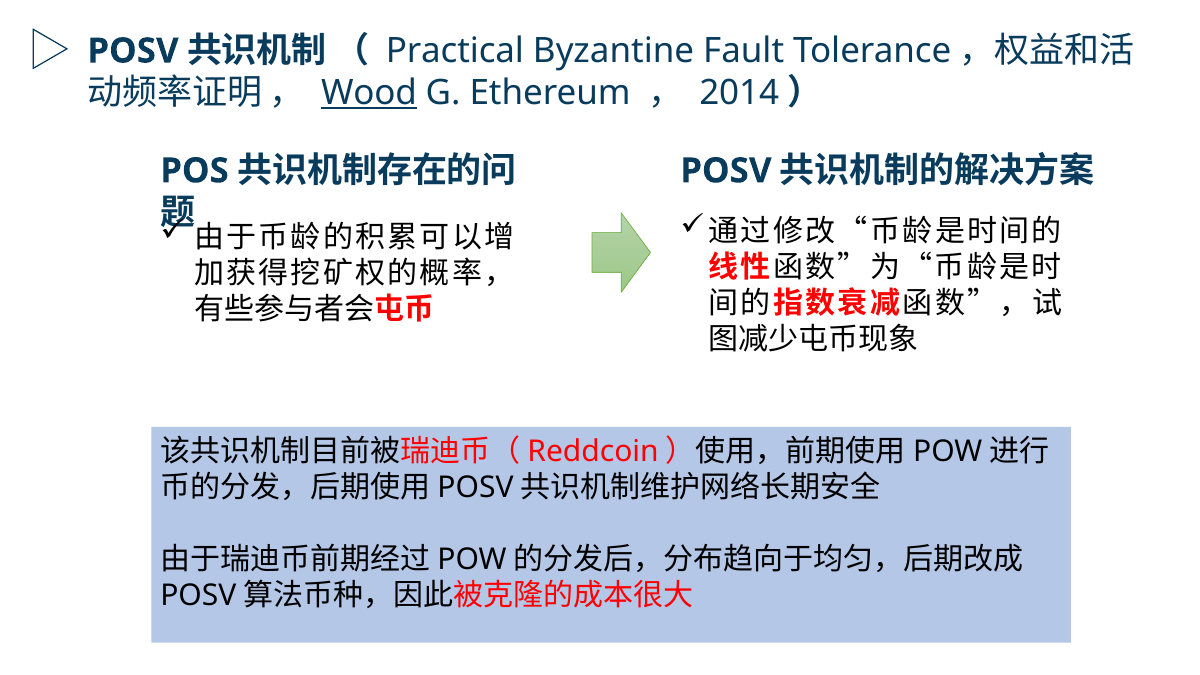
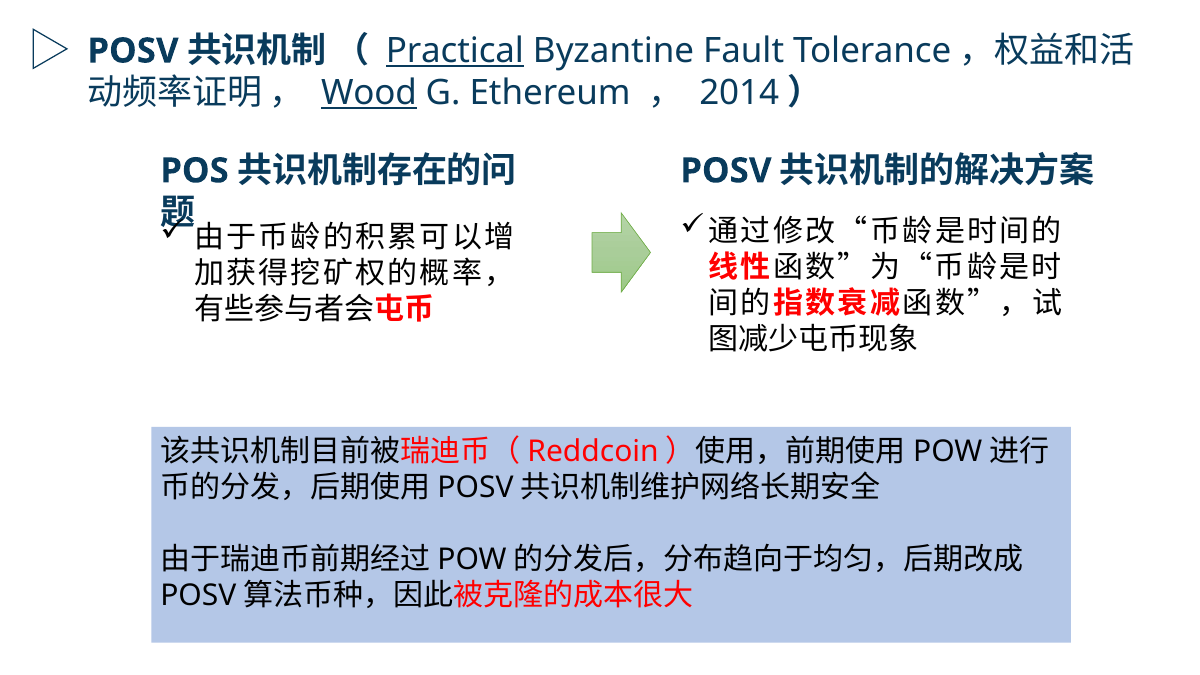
Practical underline: none -> present (455, 51)
